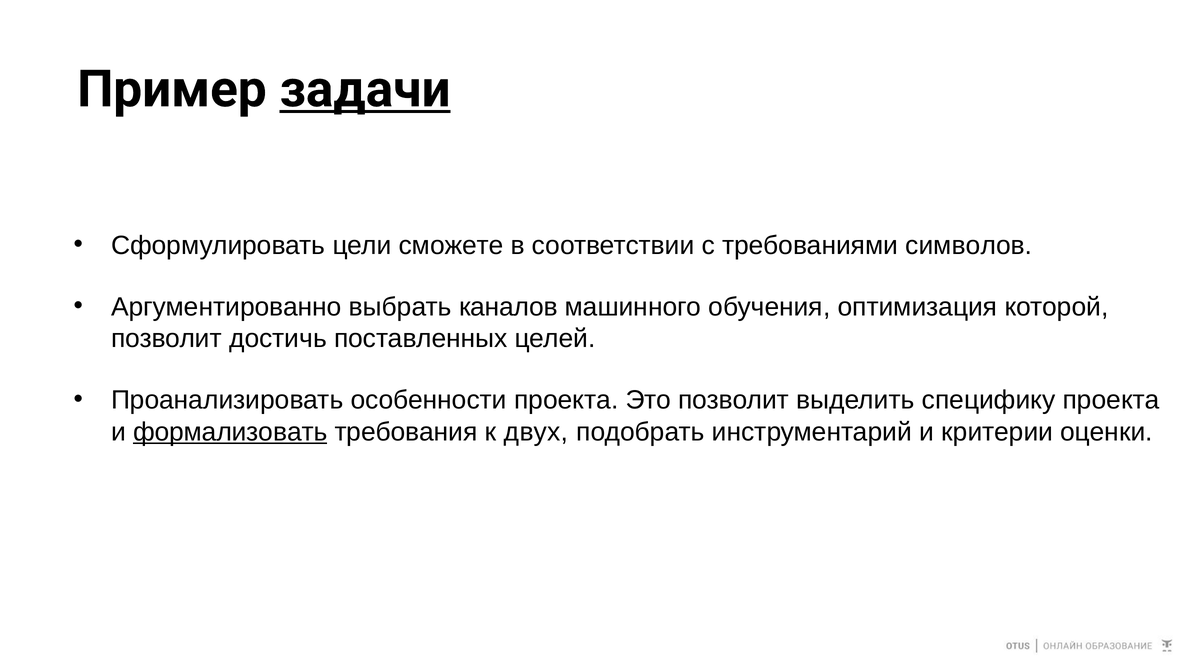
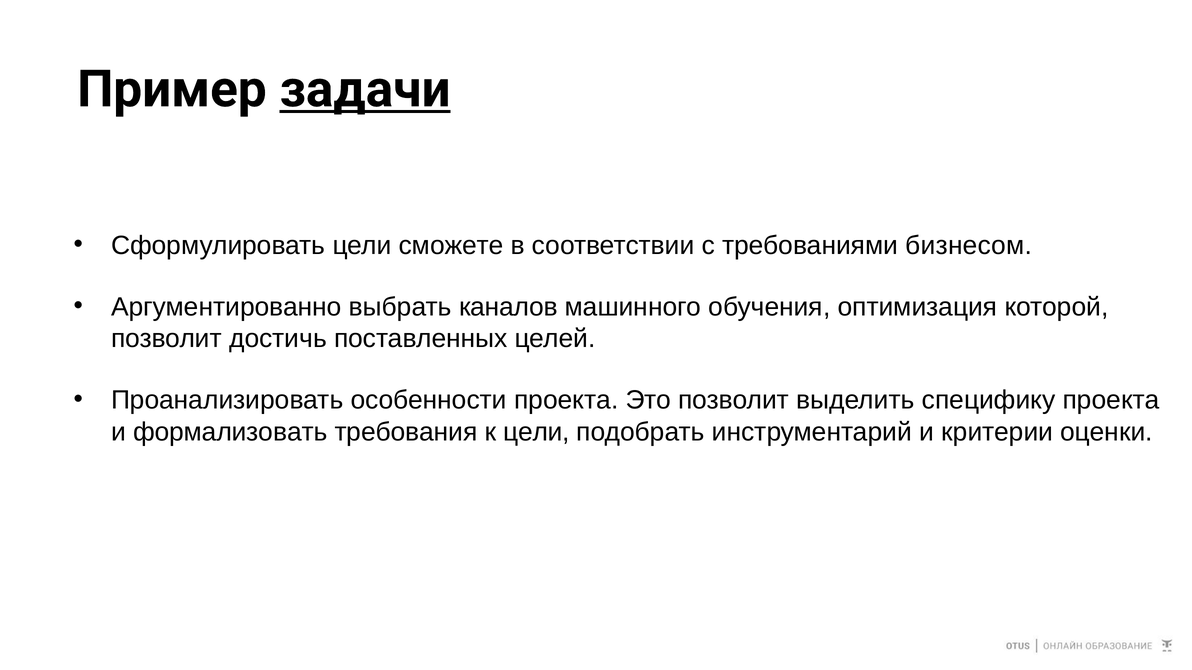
символов: символов -> бизнесом (969, 245)
формализовать underline: present -> none (230, 432)
к двух: двух -> цели (536, 432)
